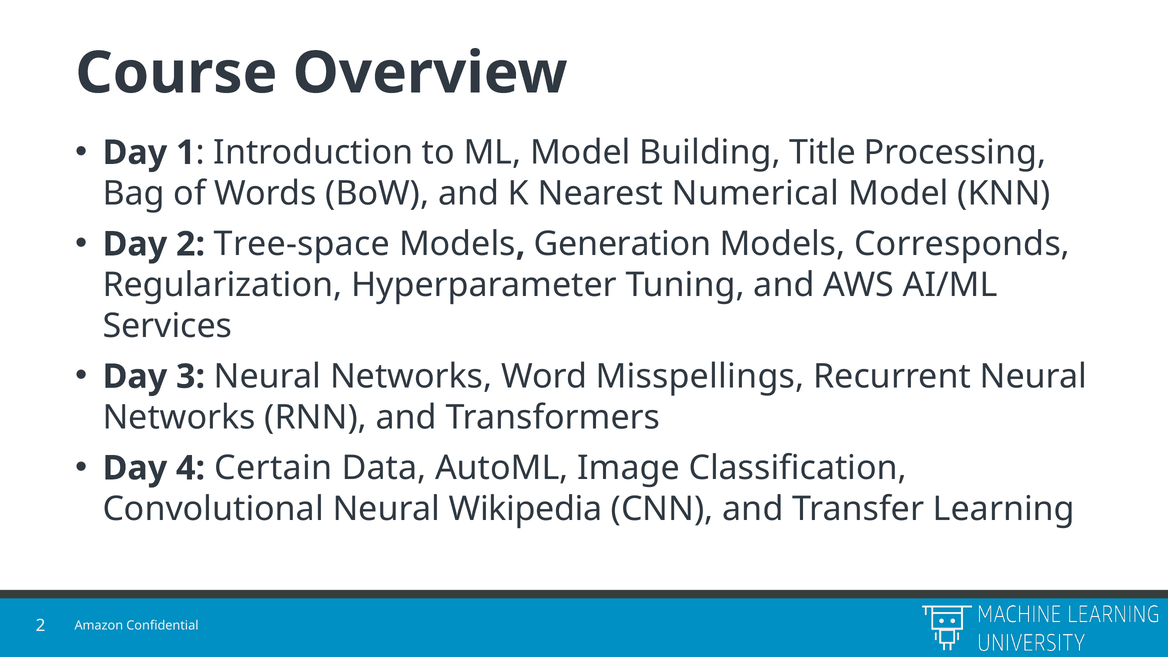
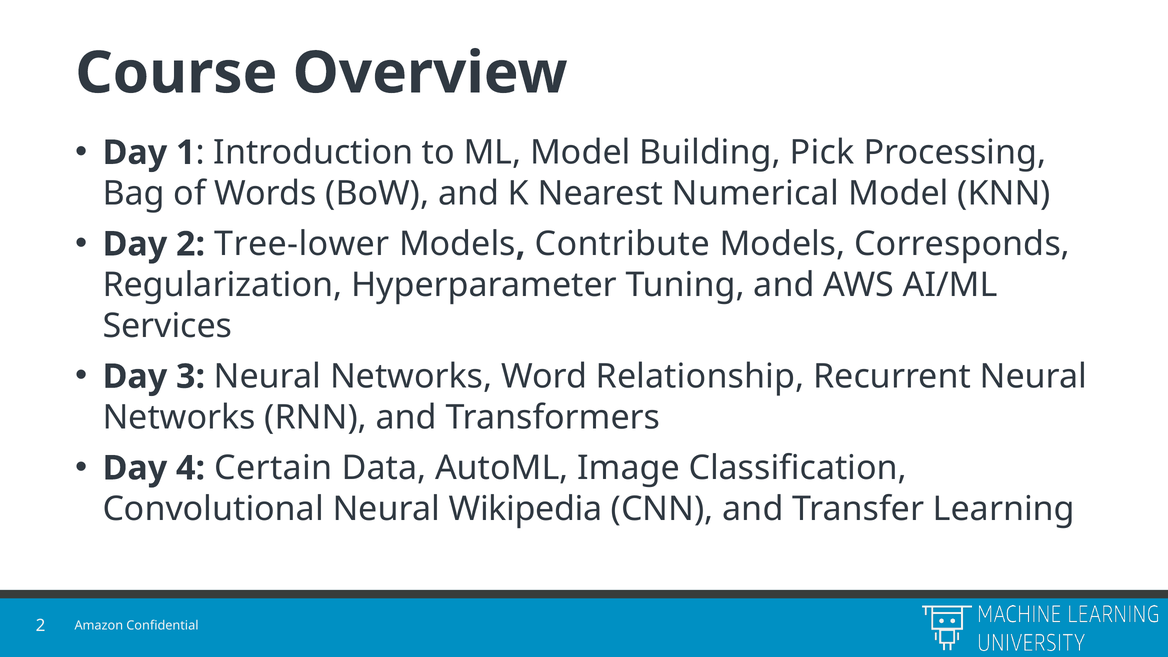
Title: Title -> Pick (822, 153)
Tree-space: Tree-space -> Tree-lower (302, 244)
Generation: Generation -> Contribute (622, 244)
Misspellings: Misspellings -> Relationship (700, 377)
